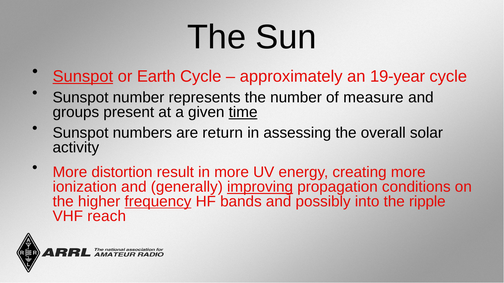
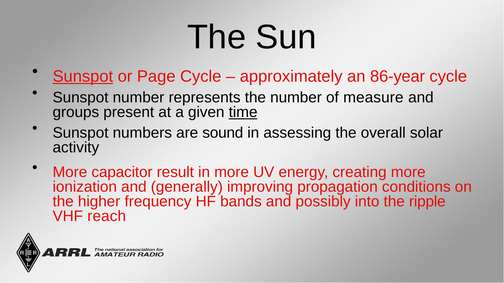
Earth: Earth -> Page (156, 77)
19-year: 19-year -> 86-year (398, 77)
return: return -> sound (223, 133)
distortion: distortion -> capacitor (122, 173)
improving underline: present -> none (260, 187)
frequency underline: present -> none (158, 202)
